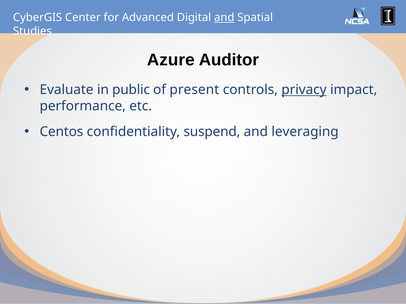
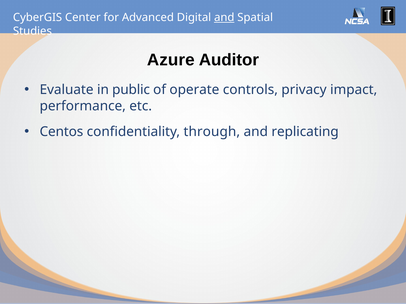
present: present -> operate (194, 90)
privacy underline: present -> none (304, 90)
suspend: suspend -> through (212, 132)
leveraging: leveraging -> replicating (305, 132)
